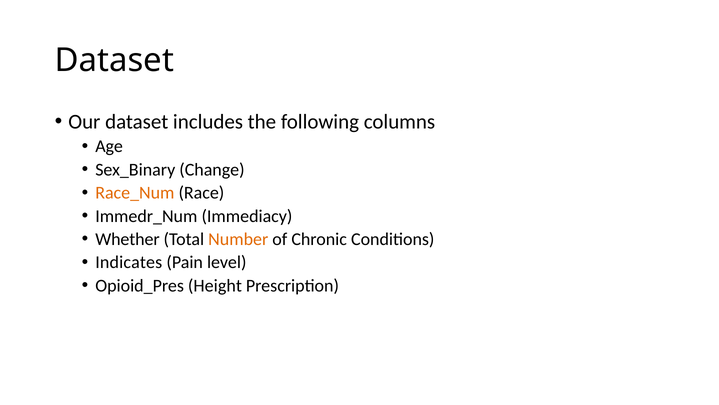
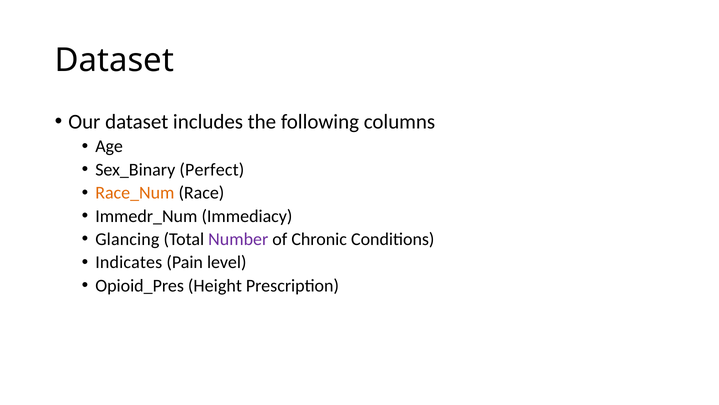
Change: Change -> Perfect (212, 169)
Whether: Whether -> Glancing (127, 239)
Number colour: orange -> purple (238, 239)
